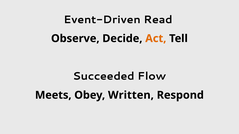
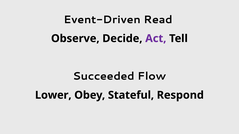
Act colour: orange -> purple (156, 39)
Meets: Meets -> Lower (53, 95)
Written: Written -> Stateful (131, 95)
